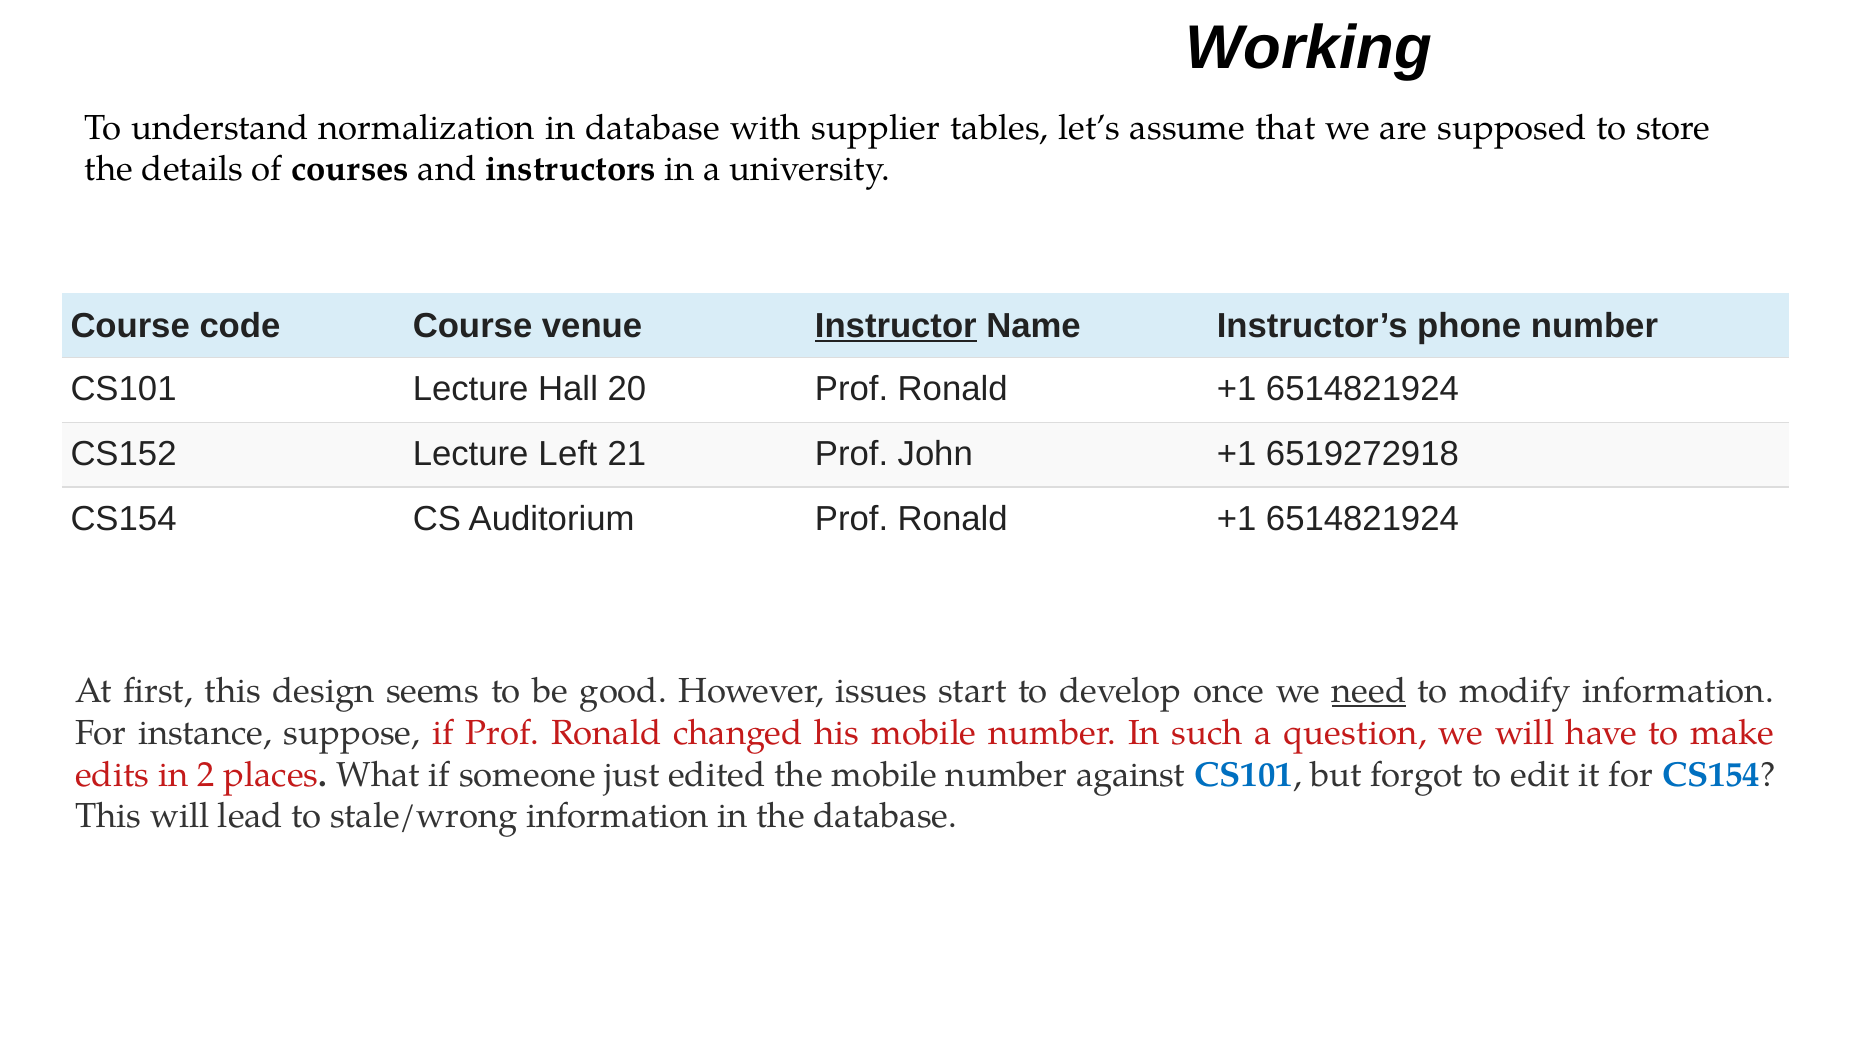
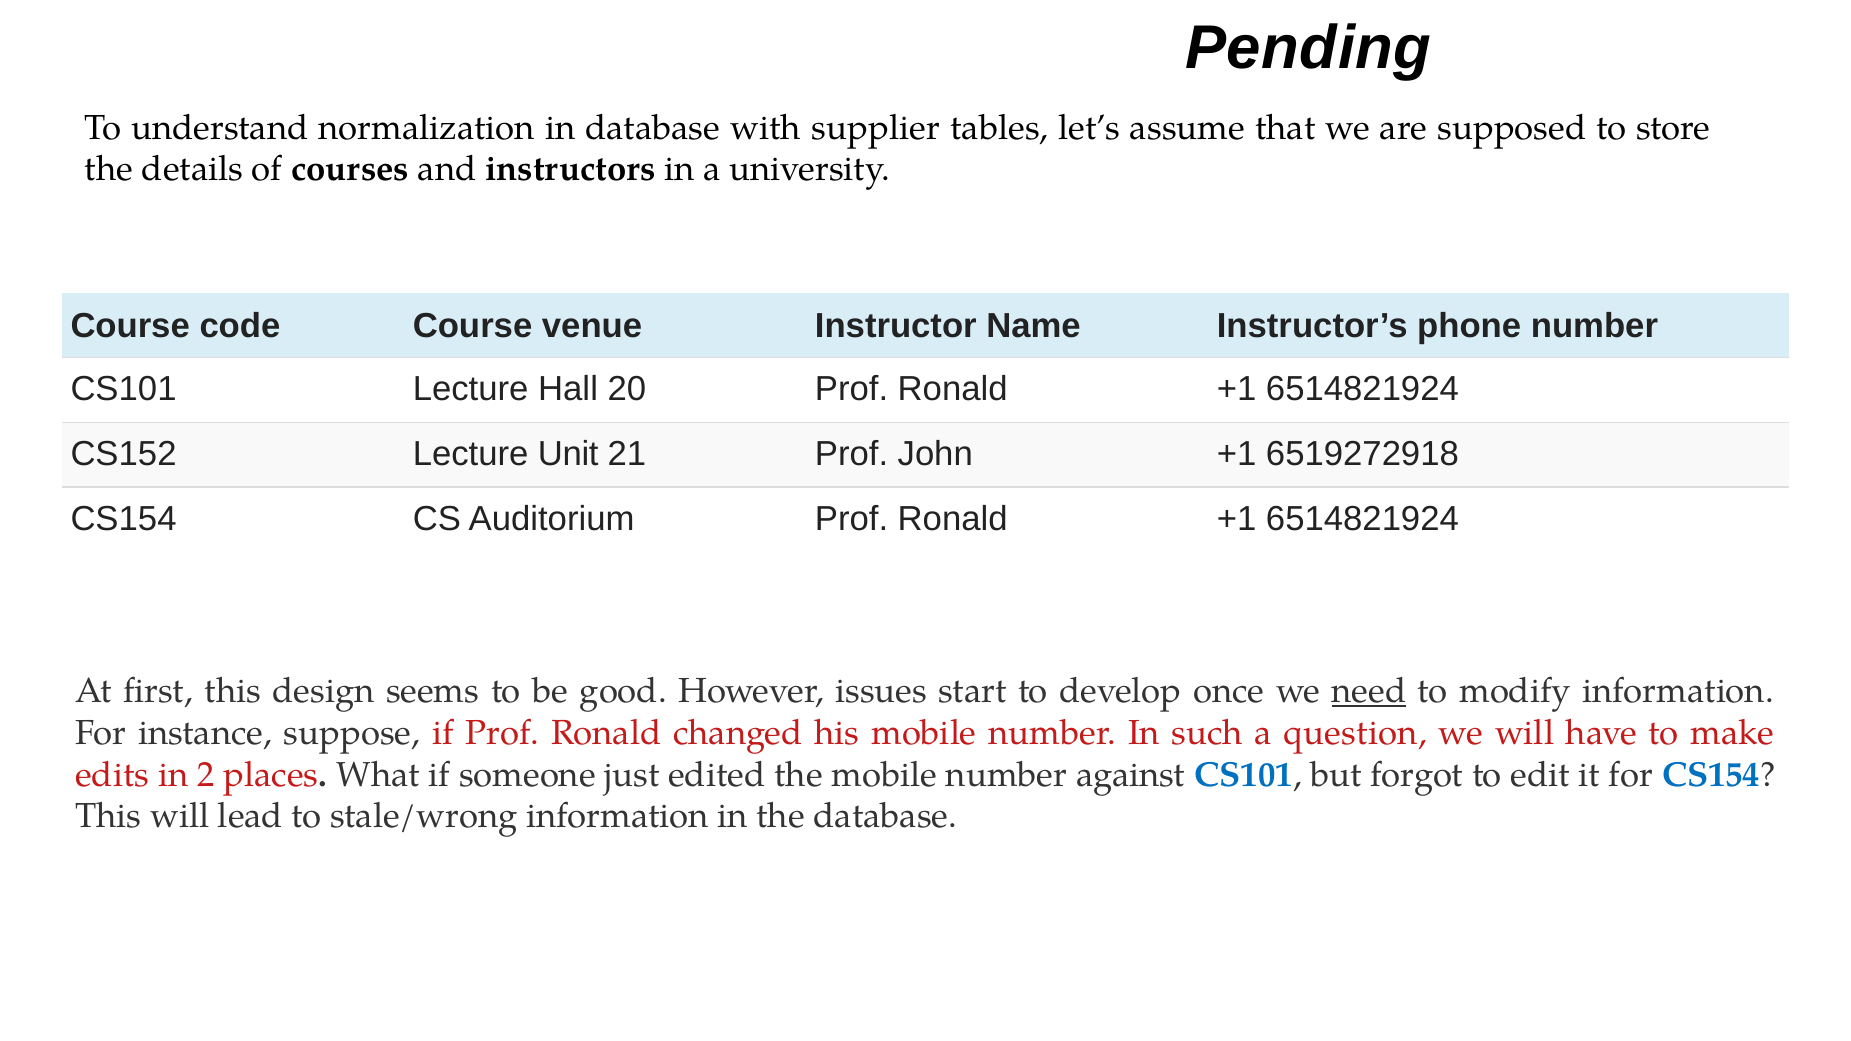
Working: Working -> Pending (1308, 48)
Instructor underline: present -> none (896, 326)
Left: Left -> Unit (568, 454)
